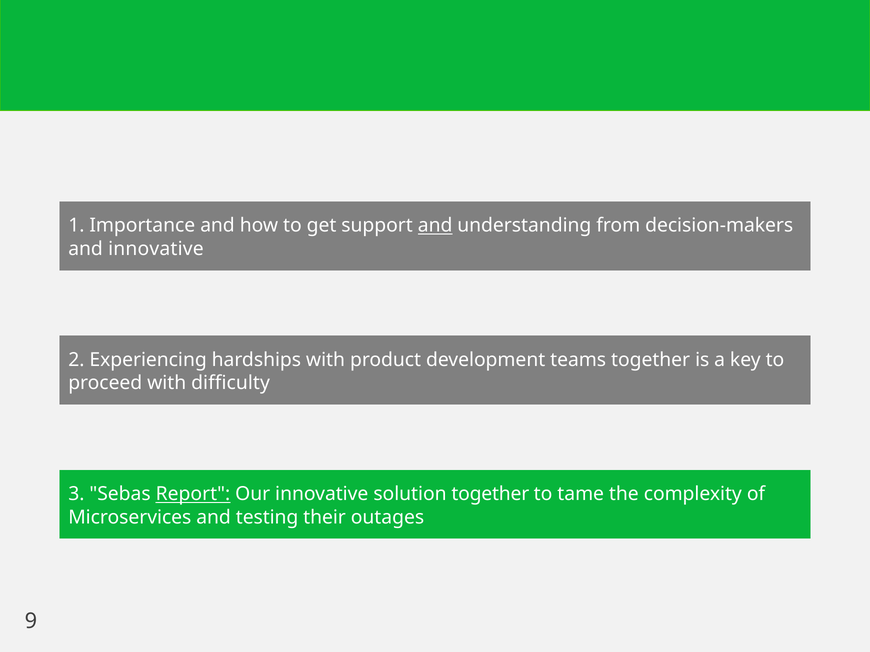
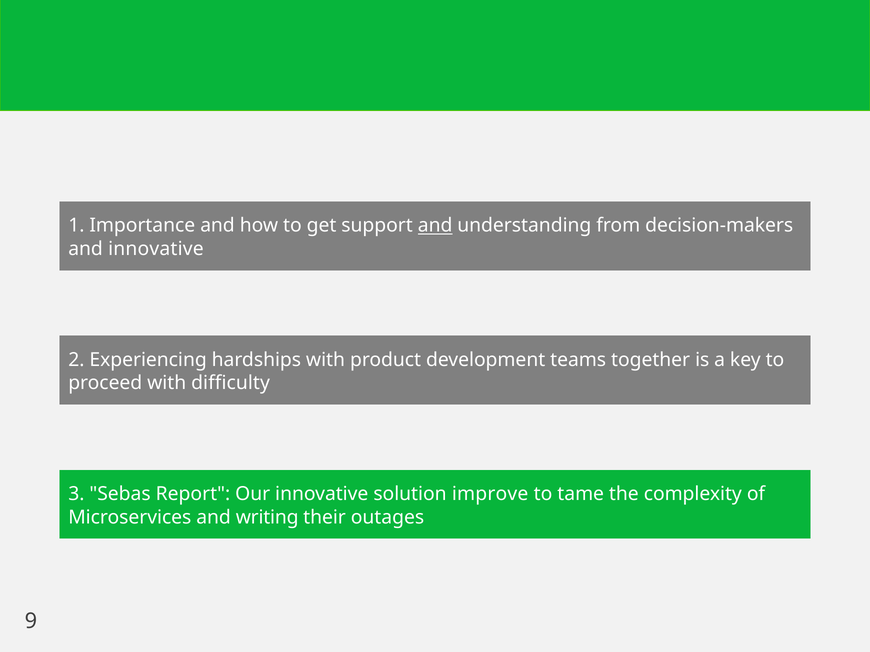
Report underline: present -> none (193, 494)
solution together: together -> improve (490, 494)
testing: testing -> writing (267, 518)
